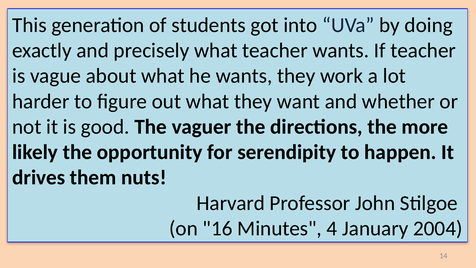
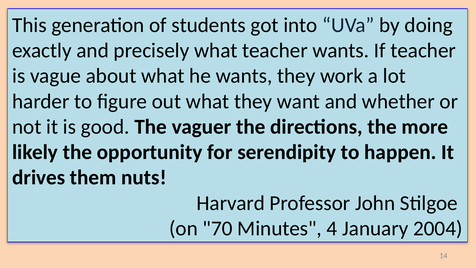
16: 16 -> 70 (218, 228)
